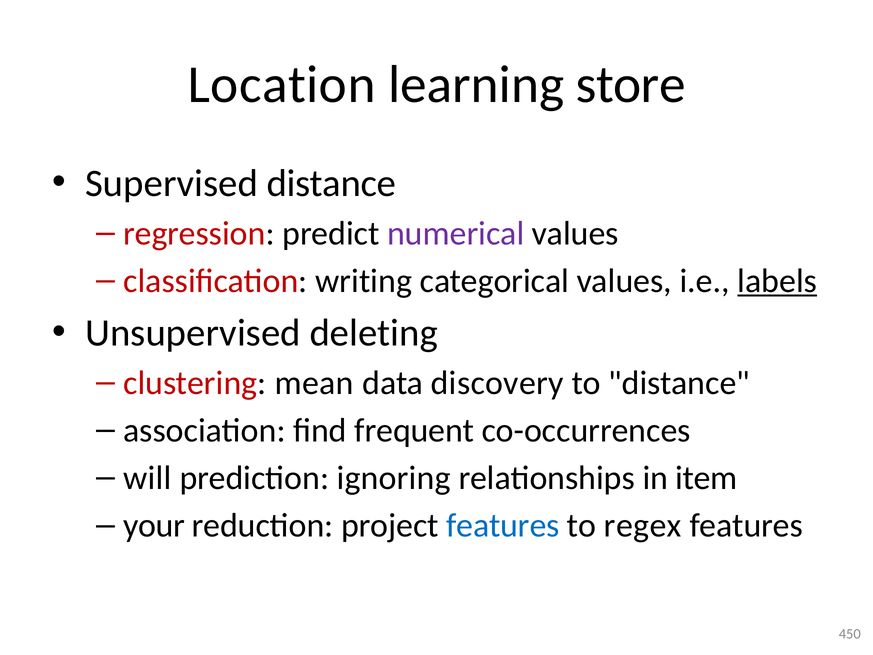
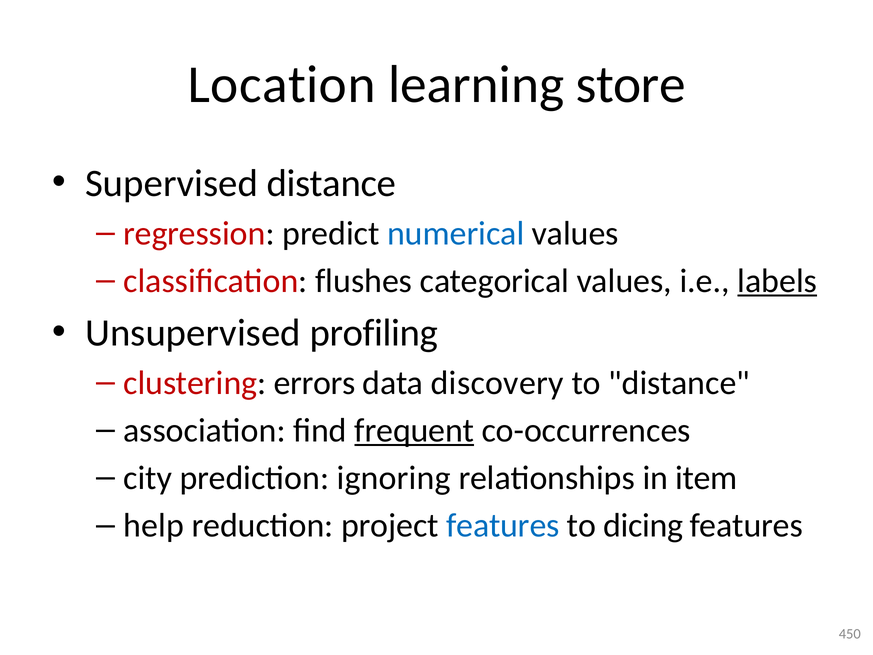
numerical colour: purple -> blue (456, 233)
writing: writing -> flushes (364, 281)
deleting: deleting -> profiling (374, 333)
mean: mean -> errors (315, 383)
frequent underline: none -> present (414, 430)
will: will -> city (148, 478)
your: your -> help (154, 525)
regex: regex -> dicing (643, 525)
